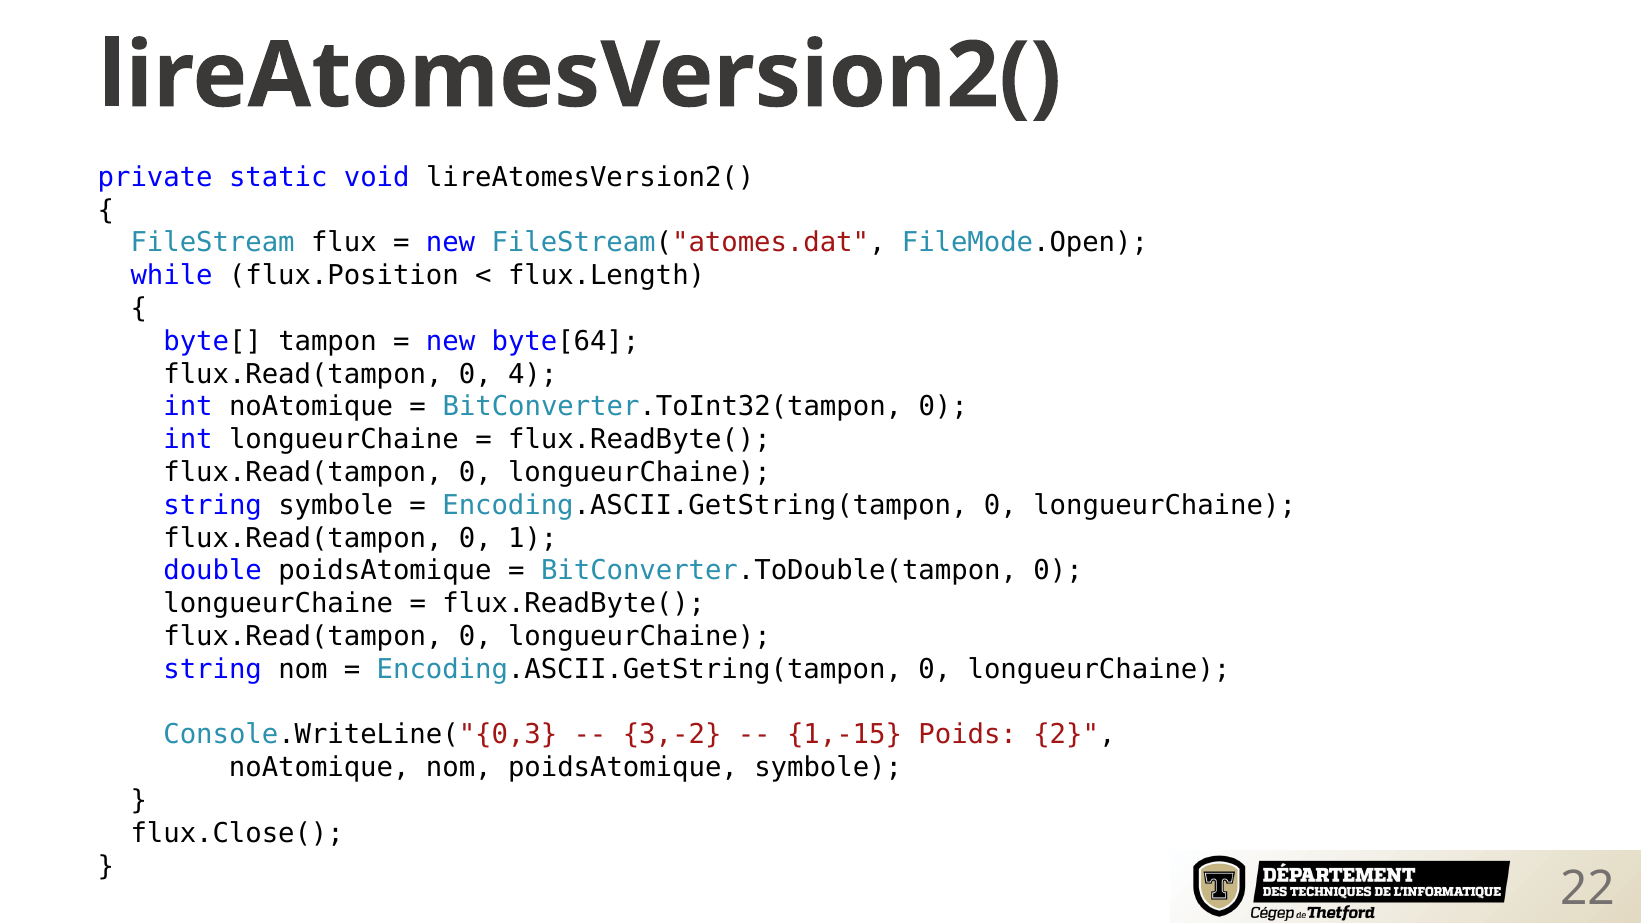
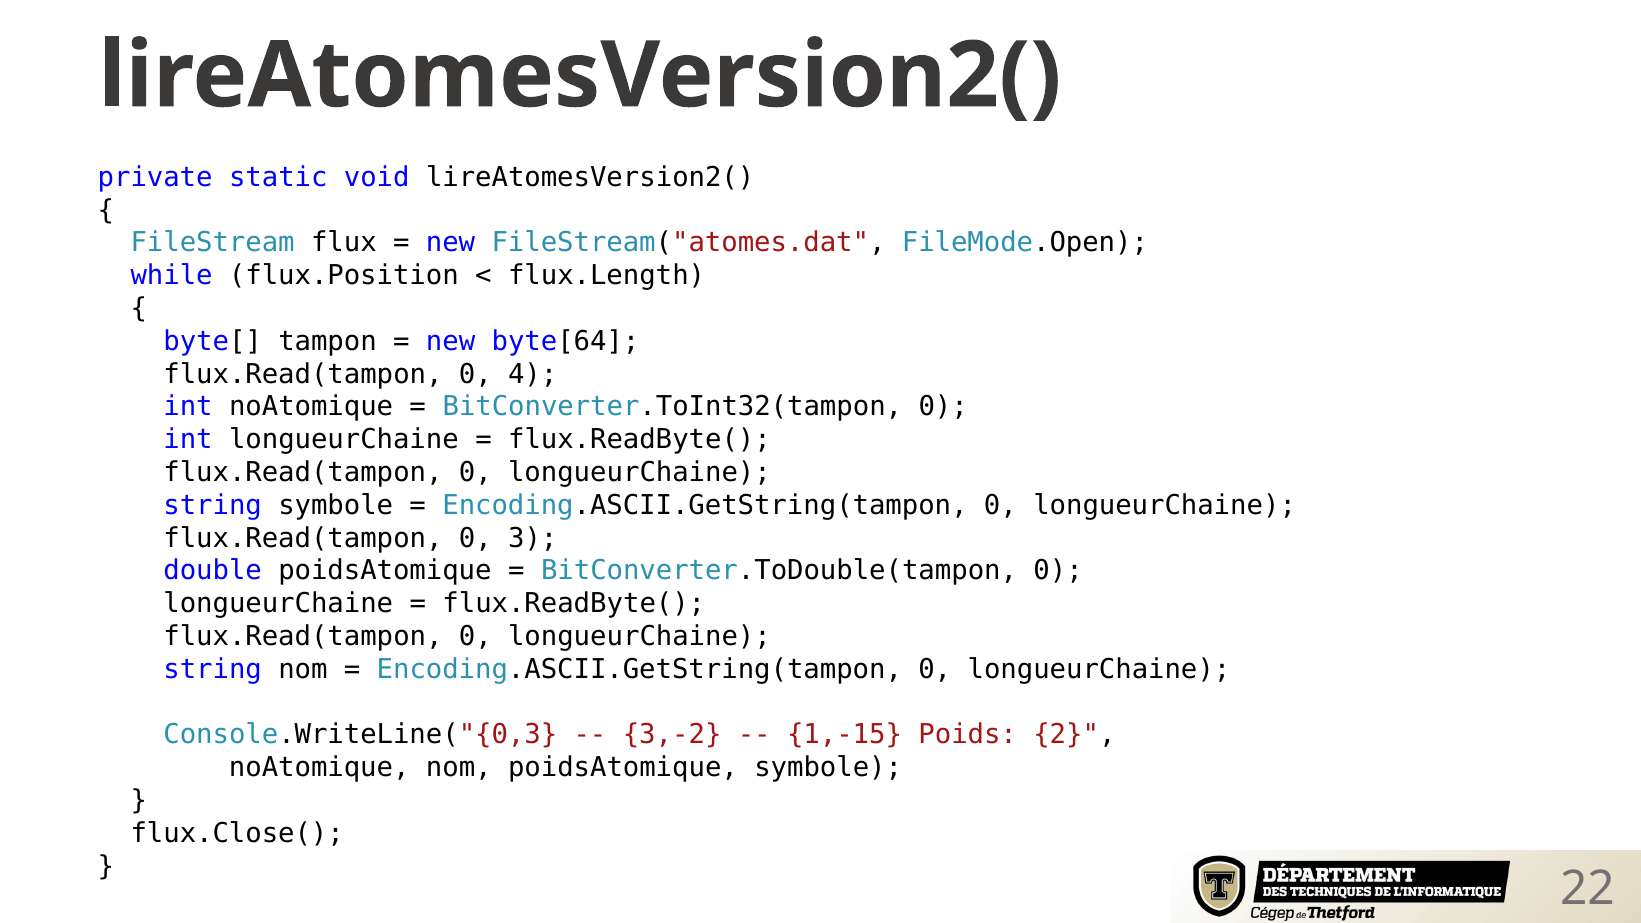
1: 1 -> 3 (533, 538)
